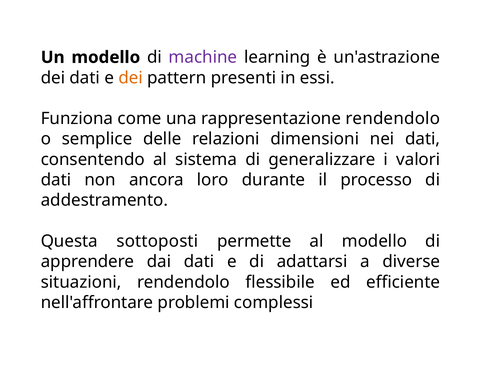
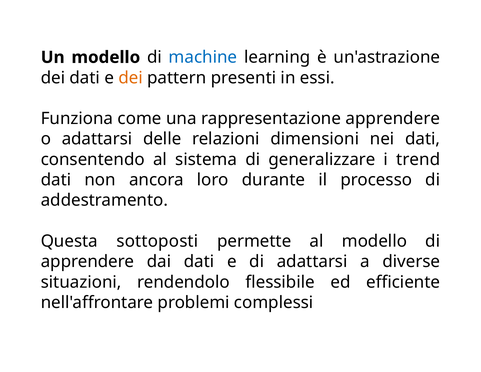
machine colour: purple -> blue (203, 57)
rappresentazione rendendolo: rendendolo -> apprendere (393, 119)
o semplice: semplice -> adattarsi (97, 139)
valori: valori -> trend (418, 159)
